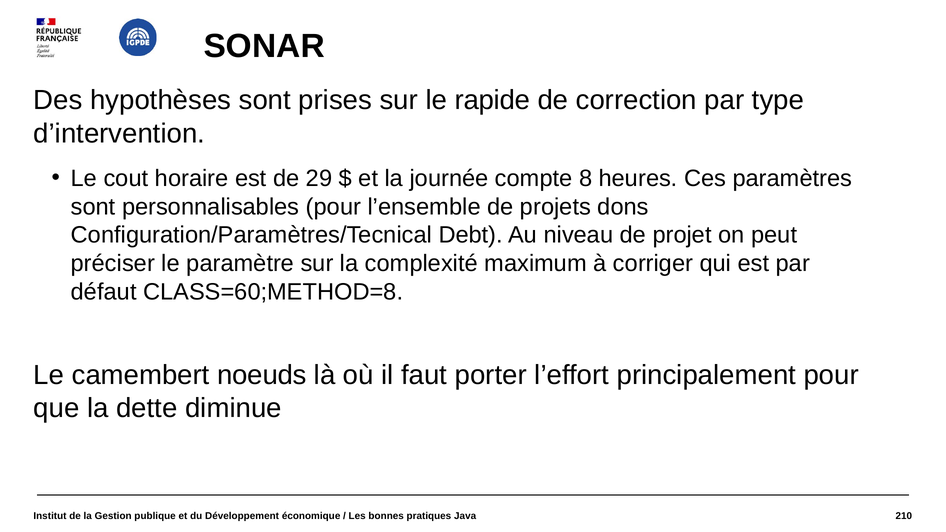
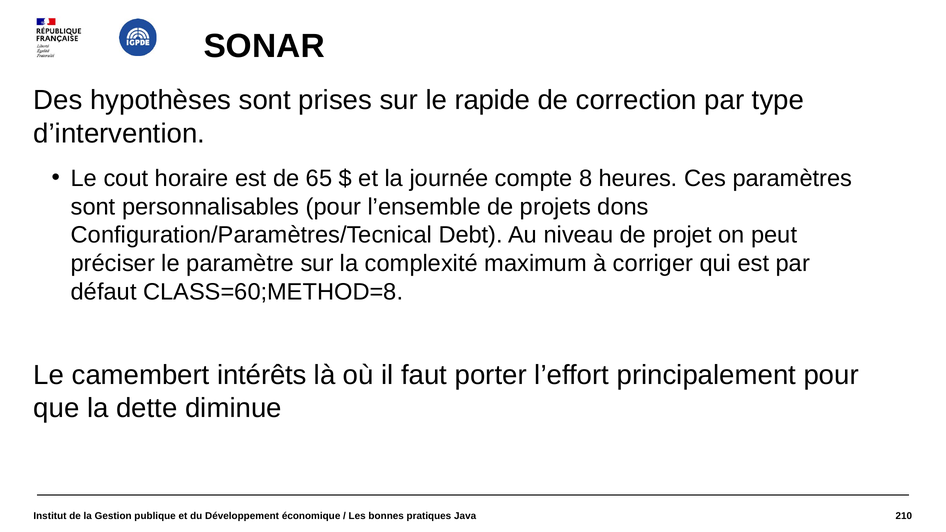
29: 29 -> 65 (319, 178)
noeuds: noeuds -> intérêts (262, 375)
